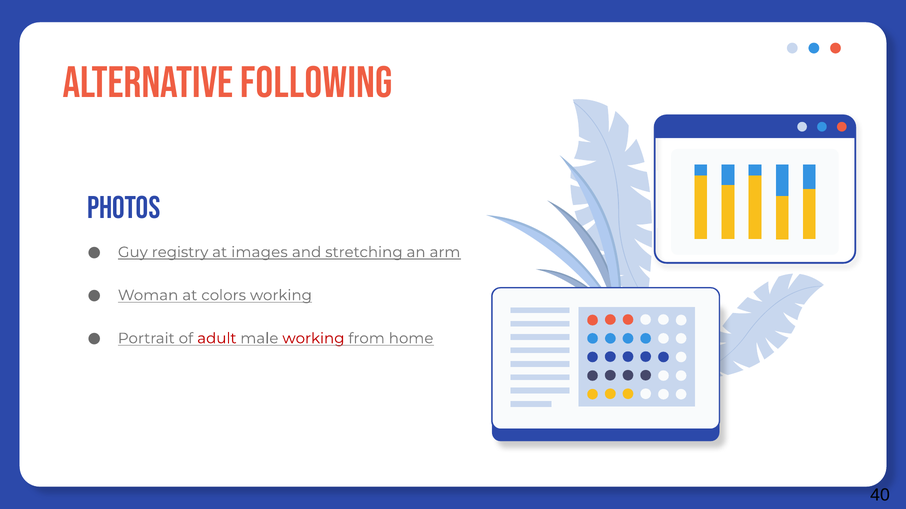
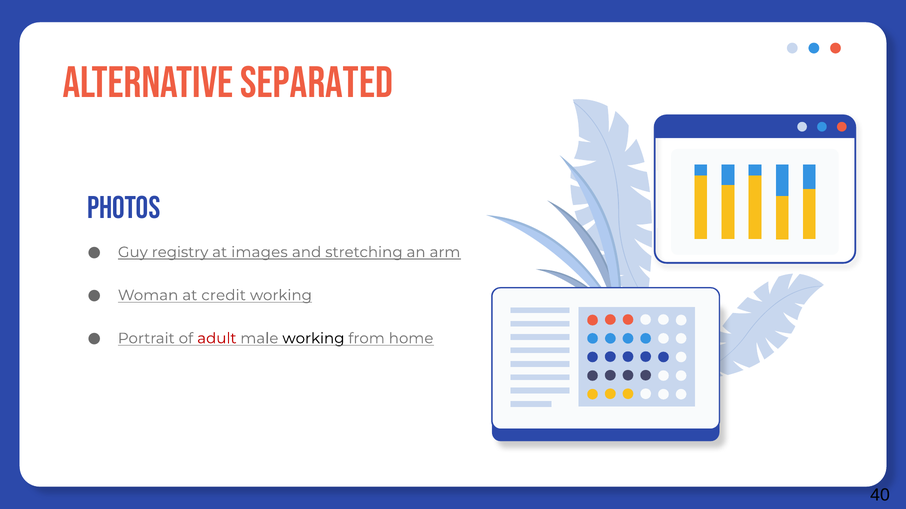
following: following -> separated (317, 83)
colors: colors -> credit (224, 296)
working colour: red -> black (313, 339)
